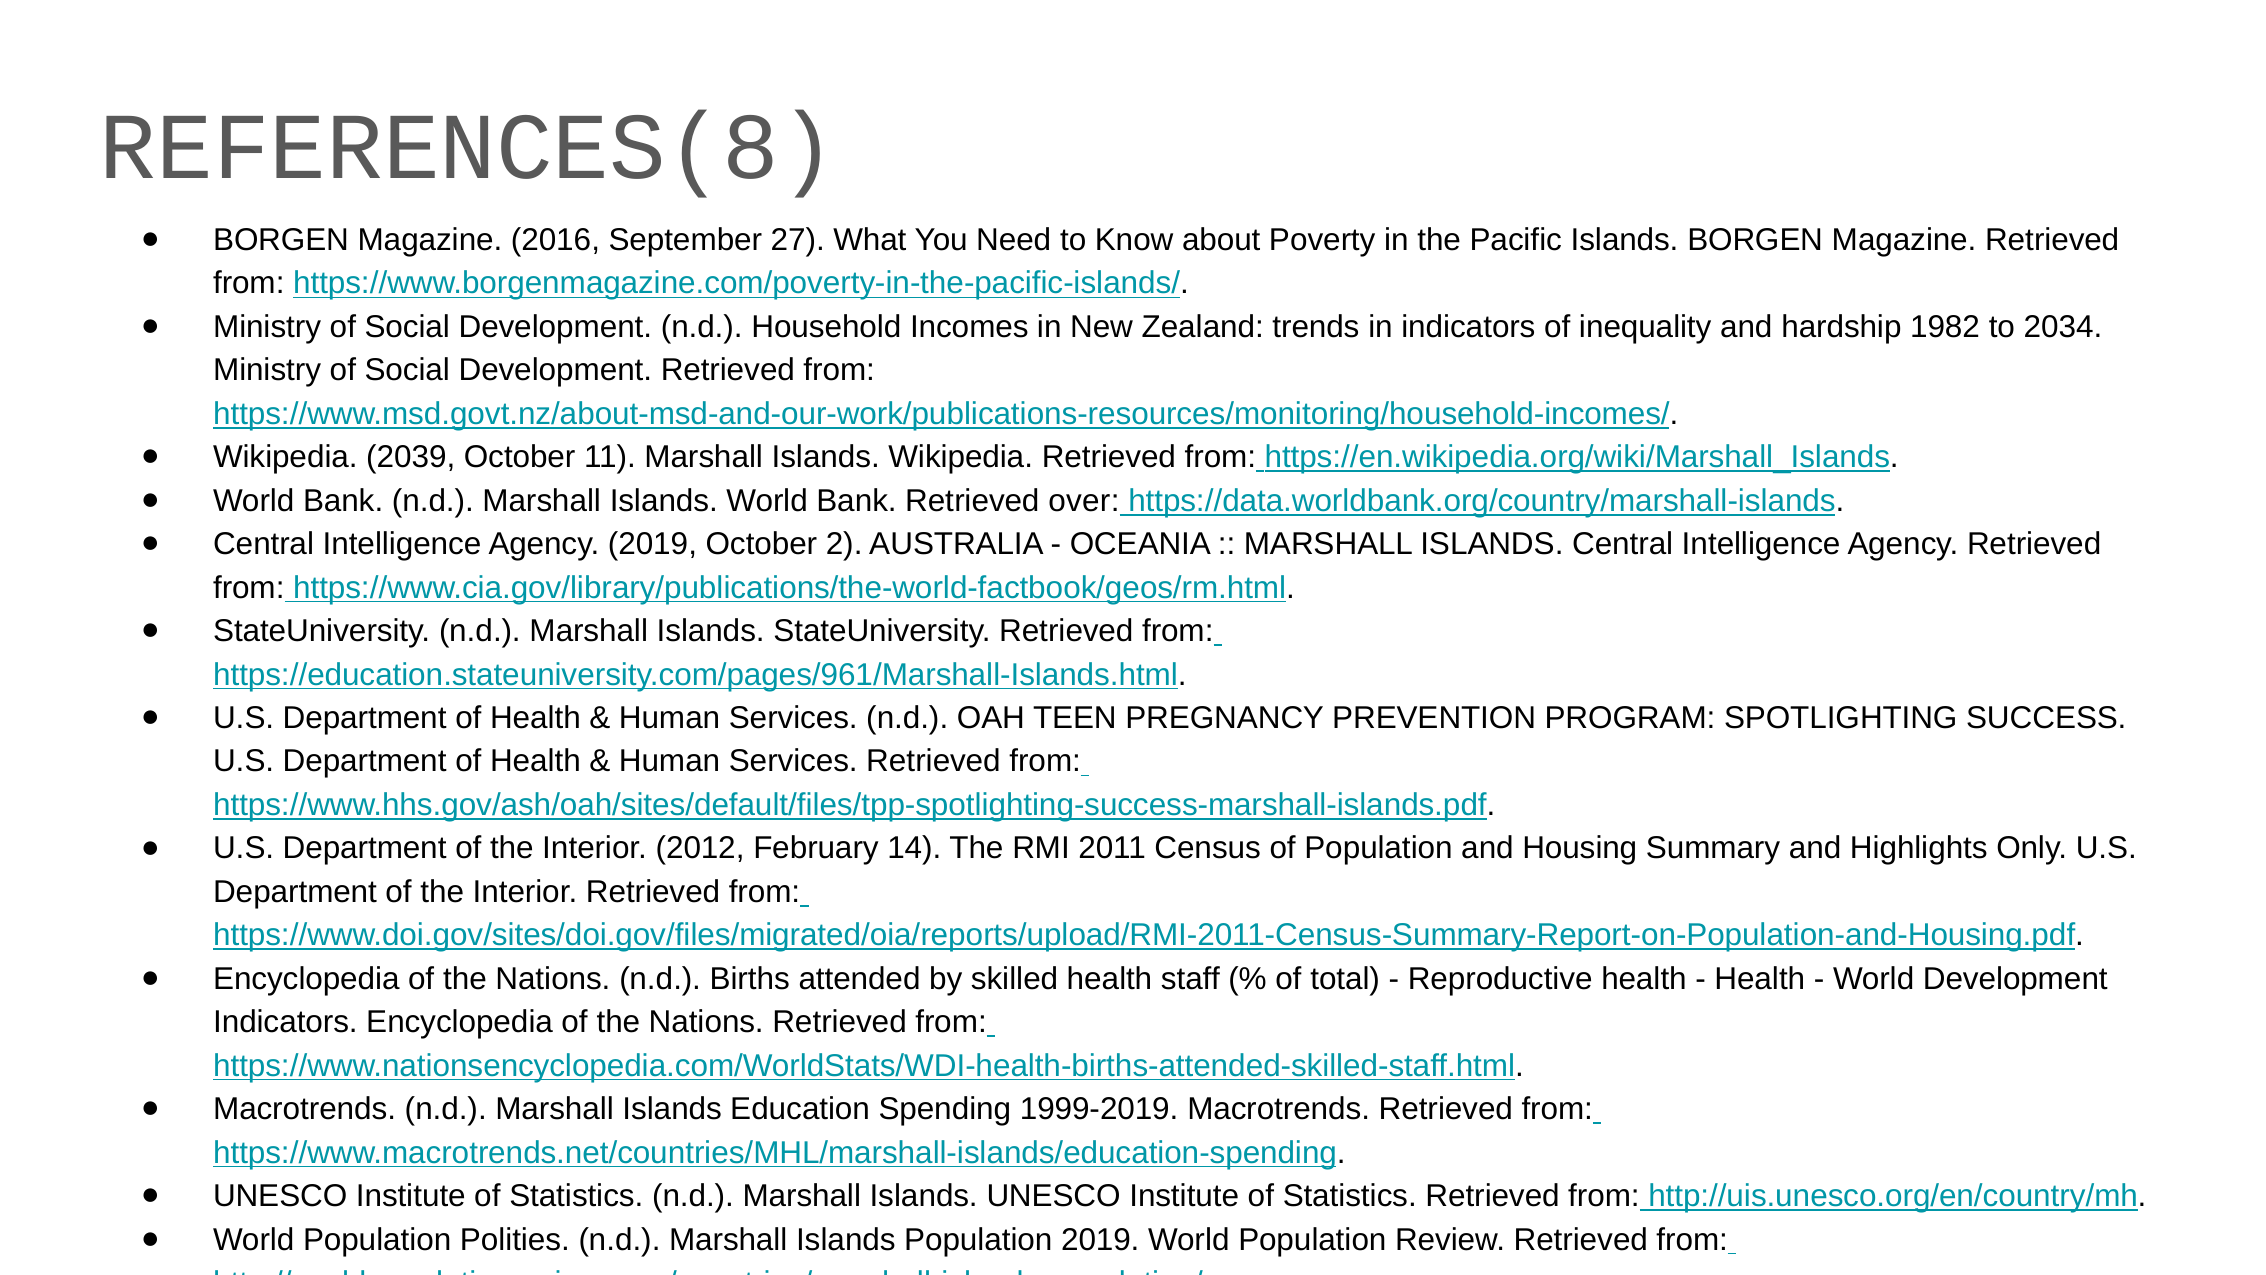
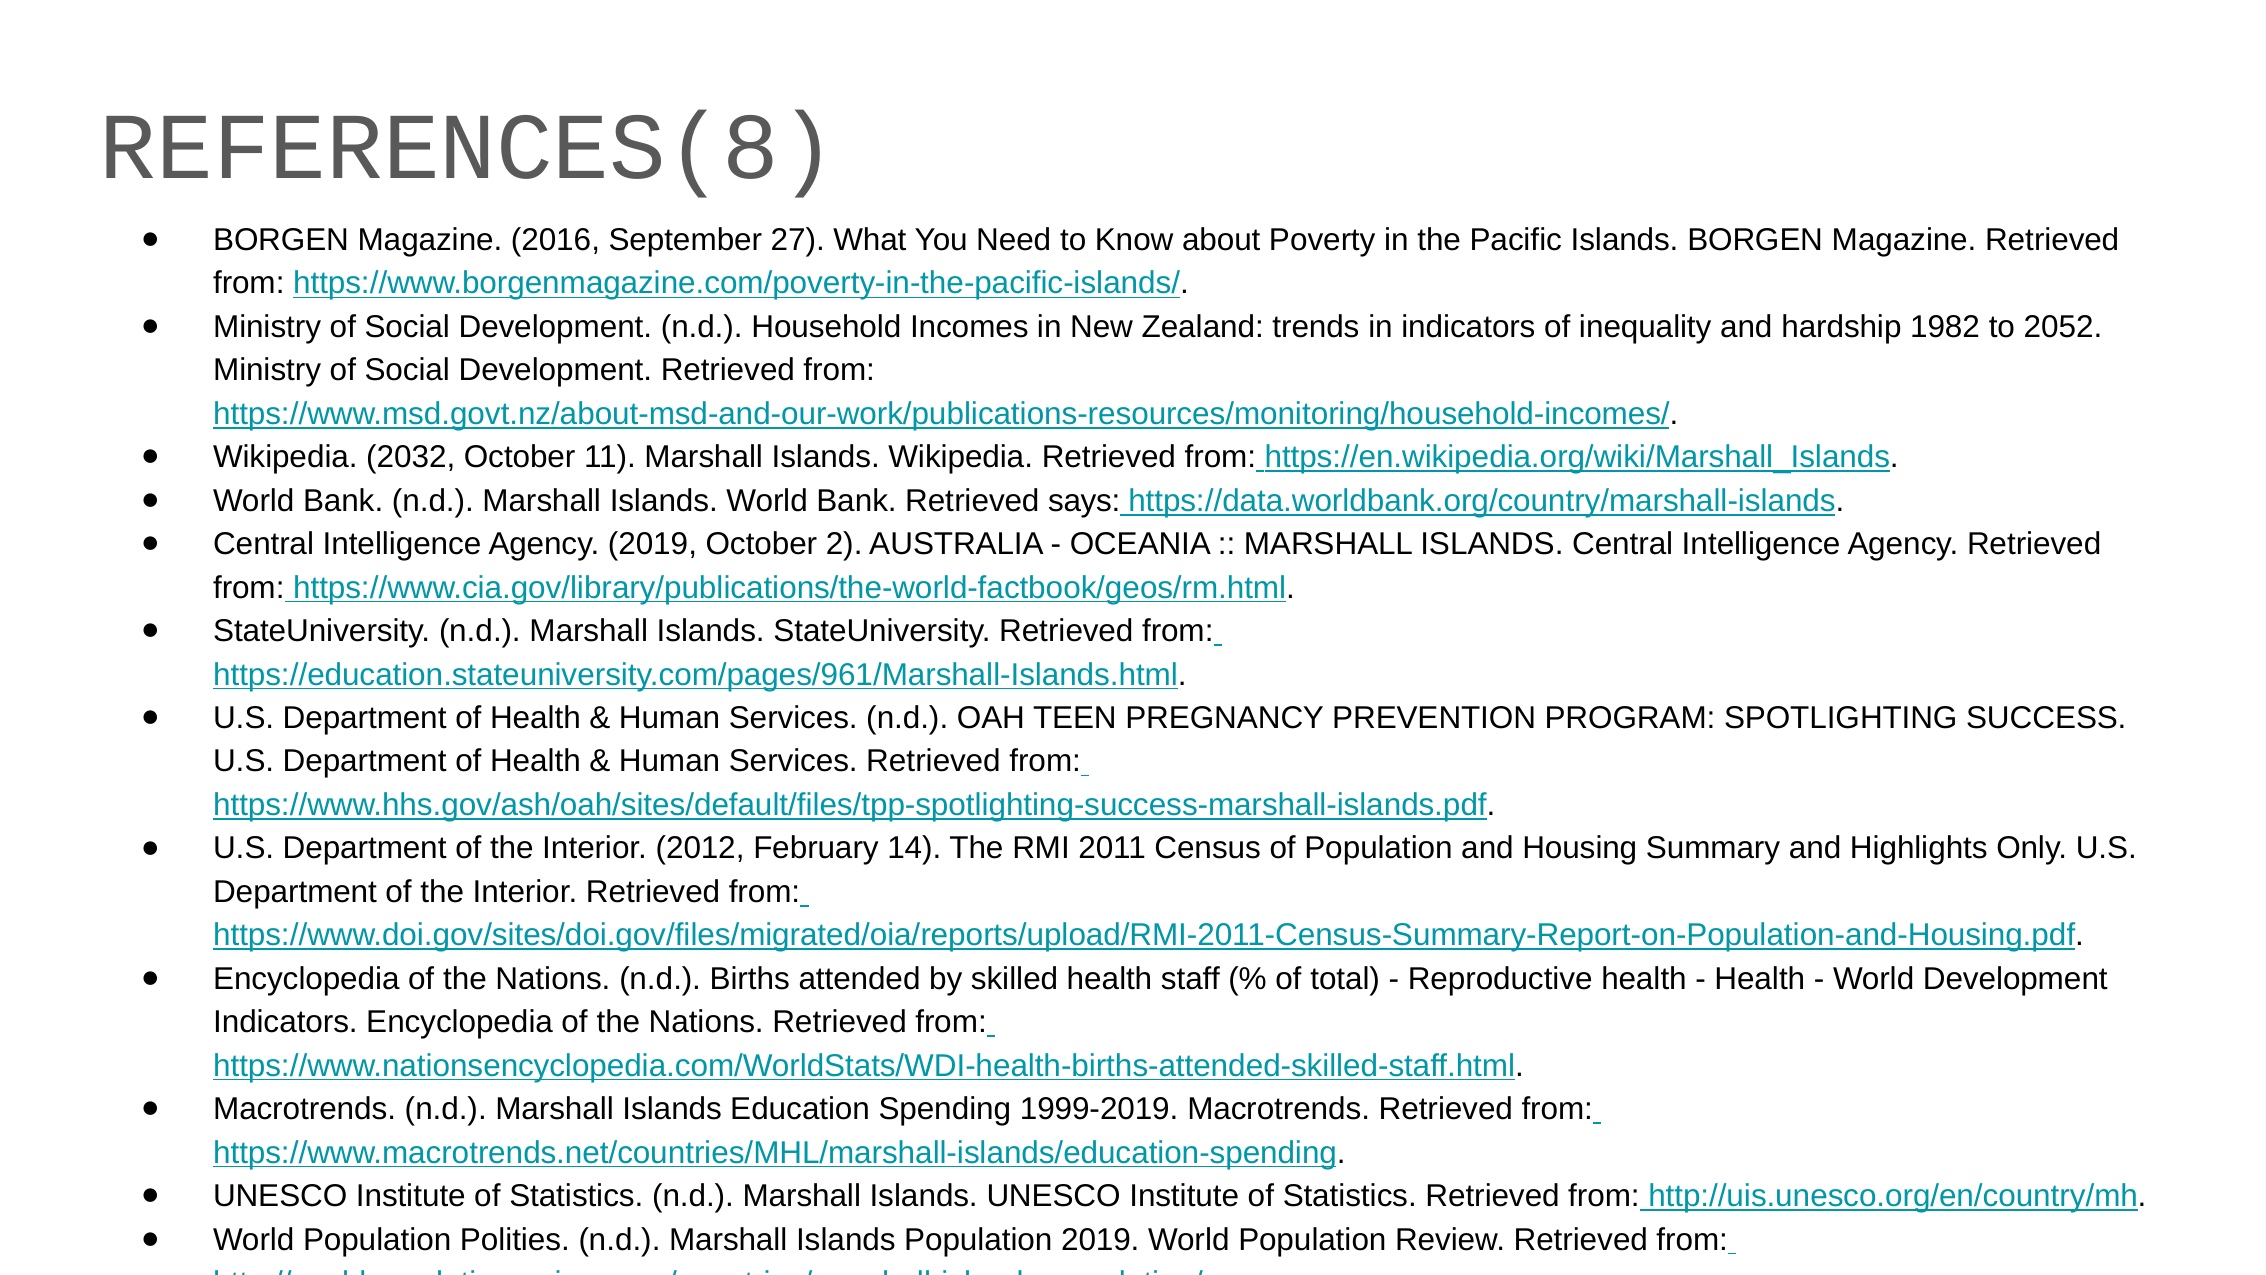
2034: 2034 -> 2052 (2063, 327)
2039: 2039 -> 2032 (411, 457)
over: over -> says (1084, 501)
